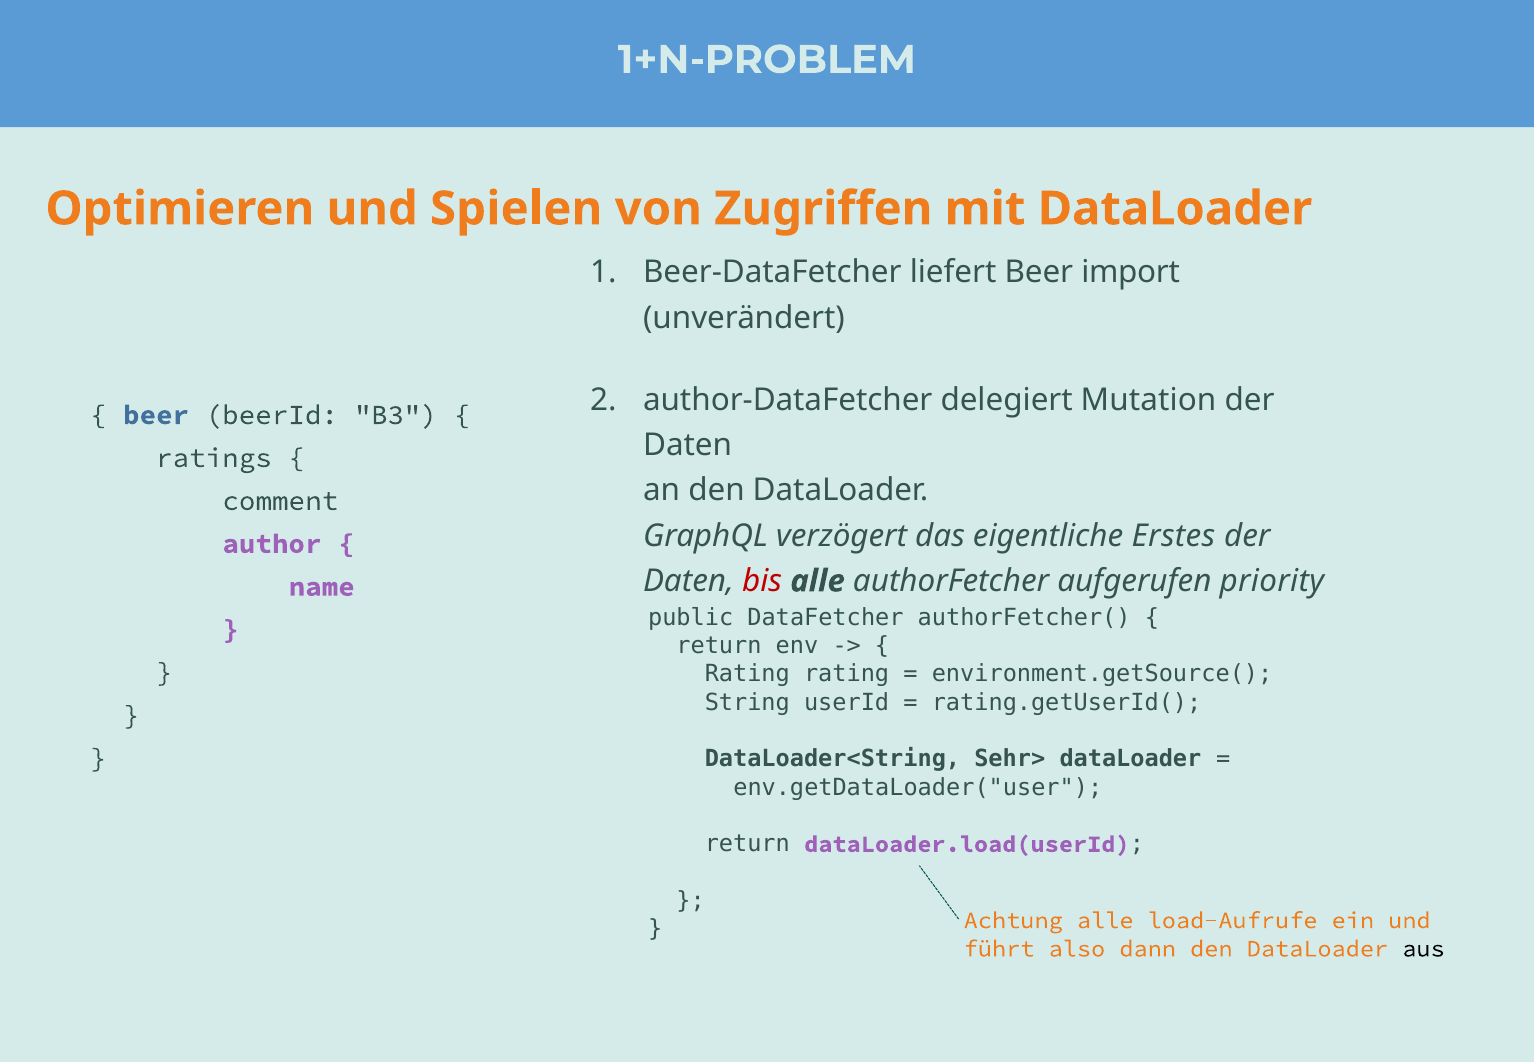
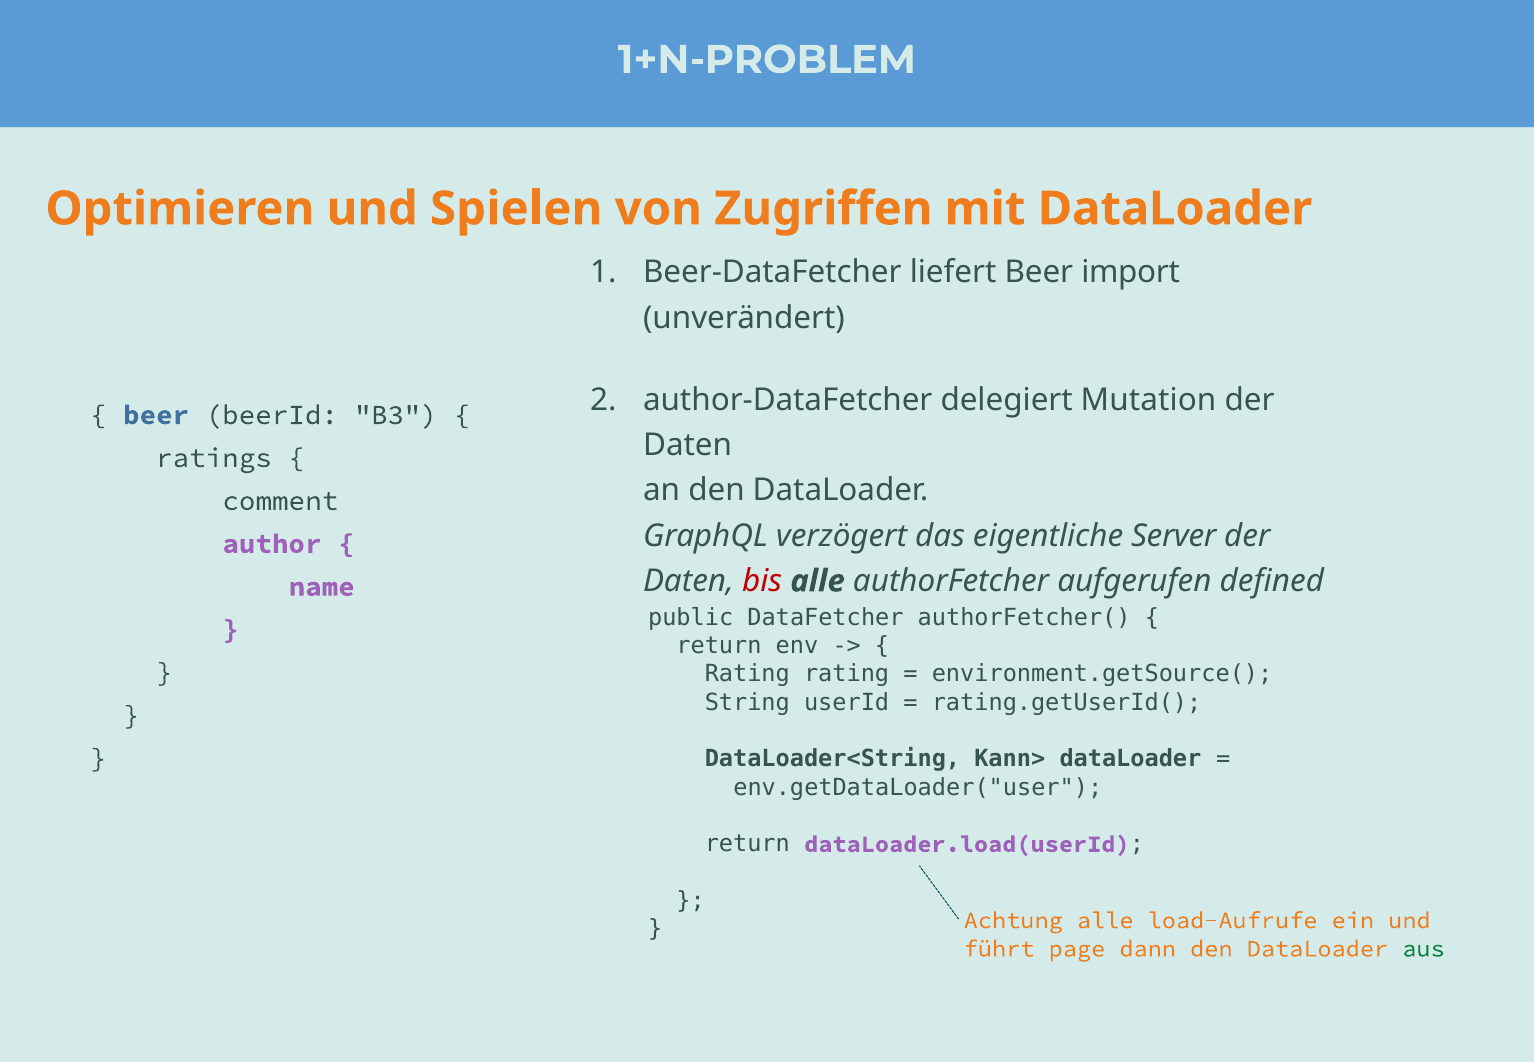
Erstes: Erstes -> Server (1174, 536)
priority: priority -> defined (1272, 581)
Sehr>: Sehr> -> Kann> (1010, 759)
also: also -> page (1077, 949)
aus colour: black -> green (1424, 949)
